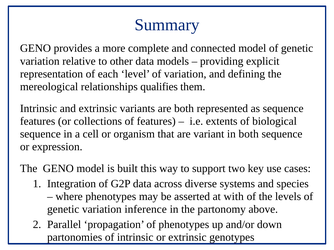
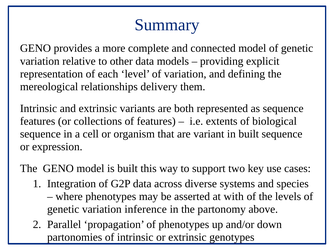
qualifies: qualifies -> delivery (159, 87)
in both: both -> built (249, 134)
